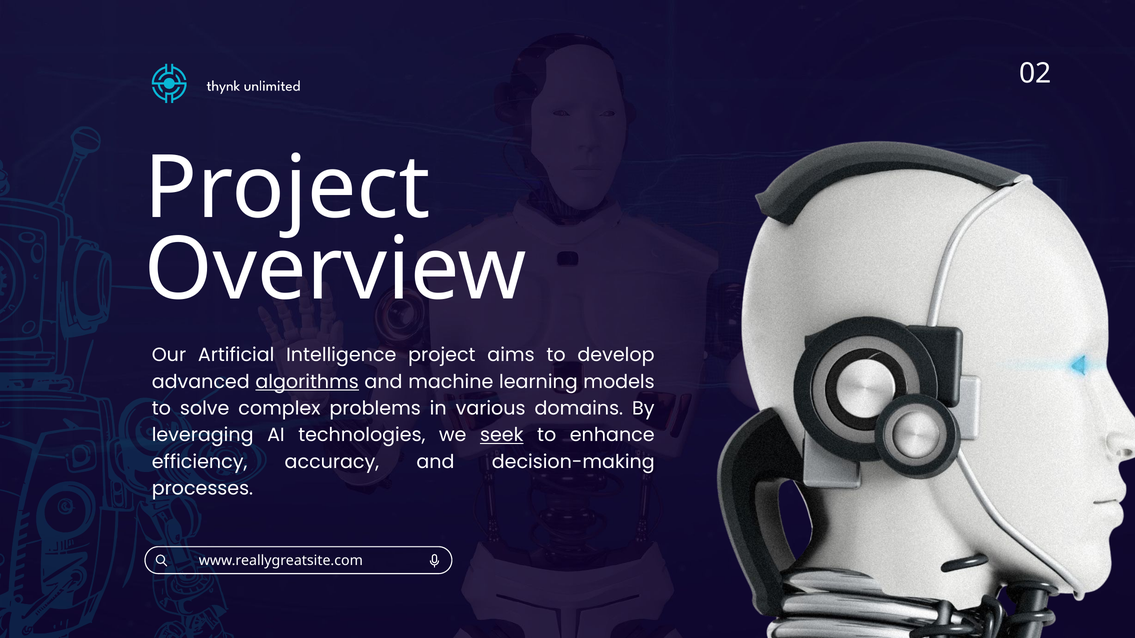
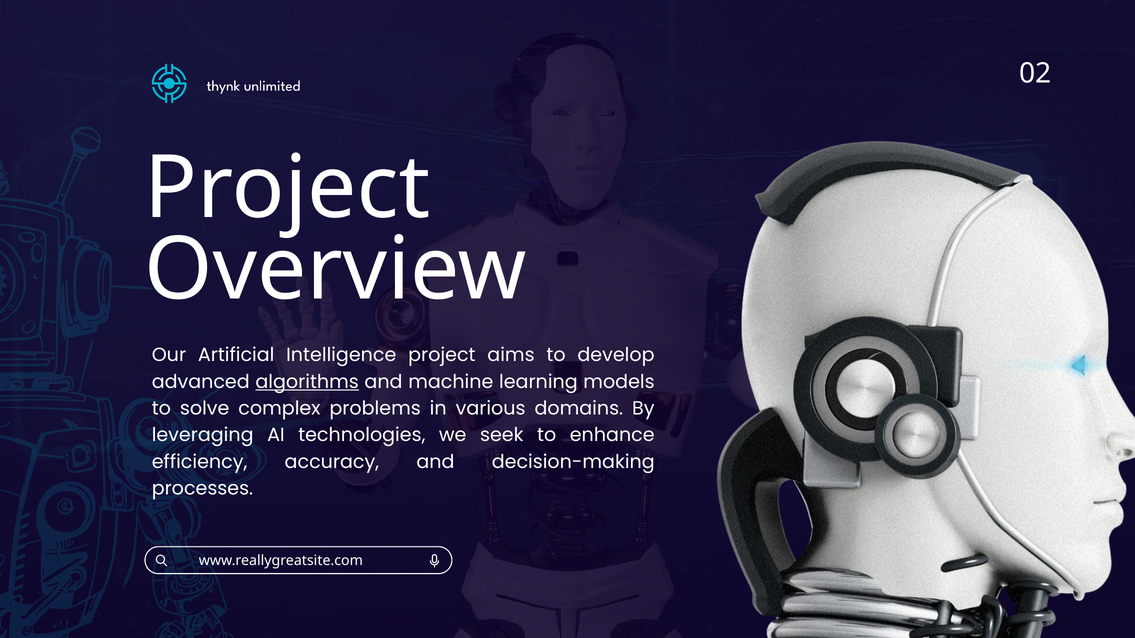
seek underline: present -> none (502, 435)
